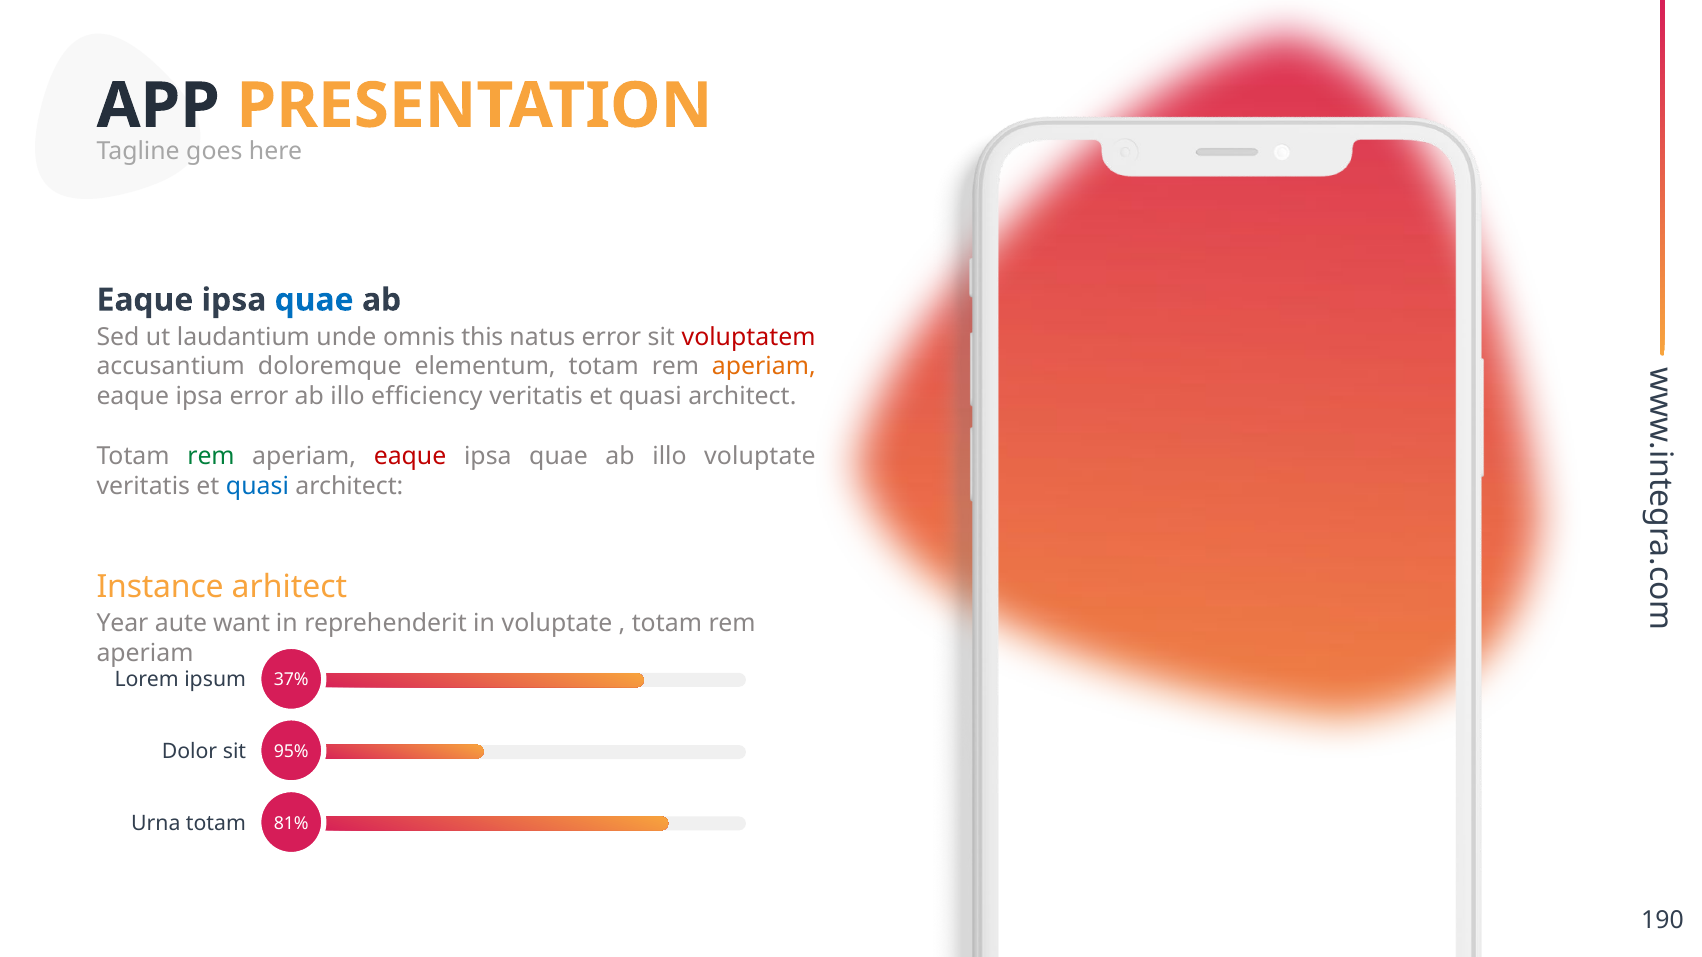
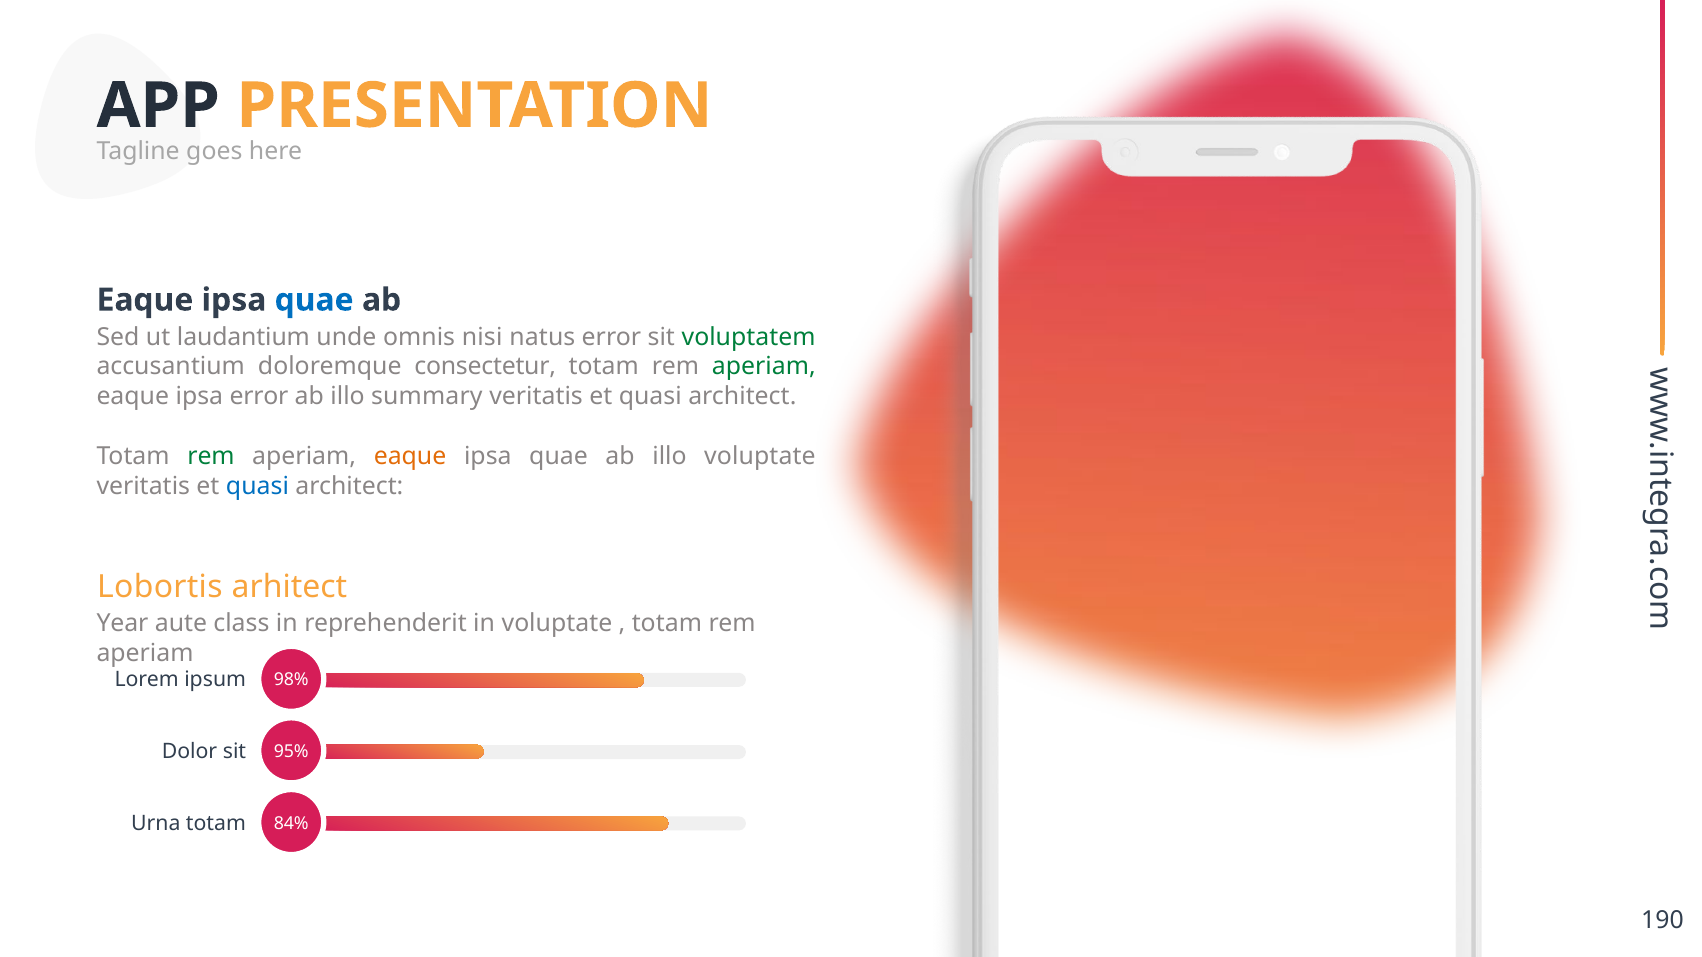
this: this -> nisi (482, 337)
voluptatem colour: red -> green (749, 337)
elementum: elementum -> consectetur (485, 367)
aperiam colour: orange -> green (764, 367)
efficiency: efficiency -> summary (427, 397)
eaque colour: red -> orange (410, 456)
Instance: Instance -> Lobortis (160, 587)
want: want -> class (241, 624)
37%: 37% -> 98% (291, 680)
81%: 81% -> 84% (291, 824)
